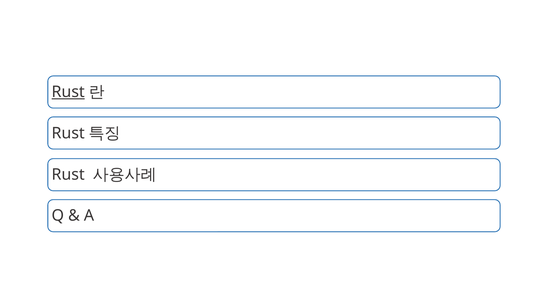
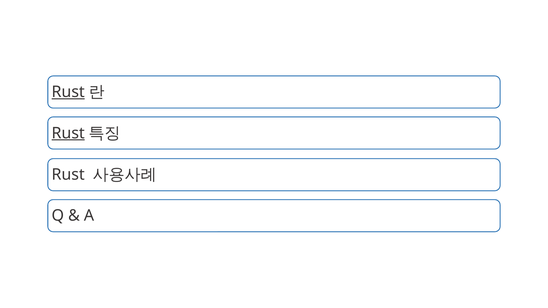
Rust underline: none -> present (68, 133)
